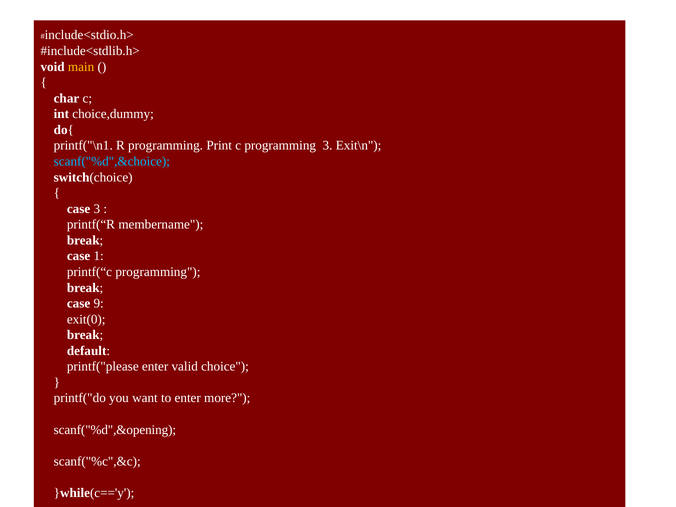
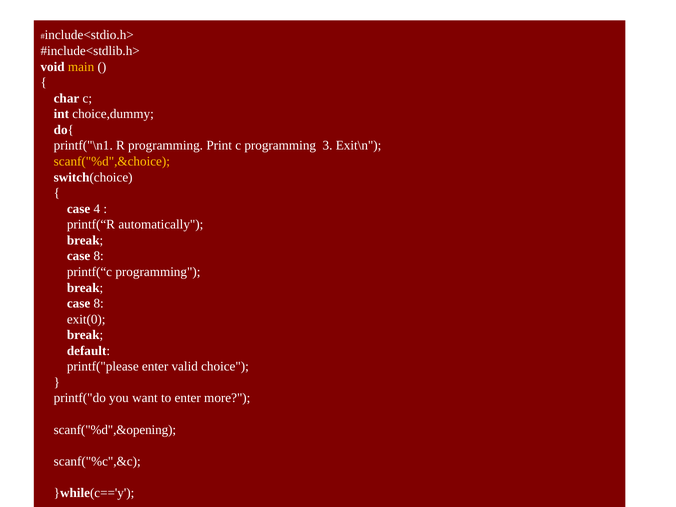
scanf("%d",&choice colour: light blue -> yellow (112, 161)
case 3: 3 -> 4 (97, 209)
membername: membername -> automatically (161, 225)
1: 1 -> 8 (99, 256)
9: 9 -> 8 (99, 303)
